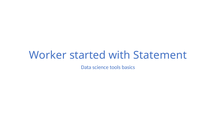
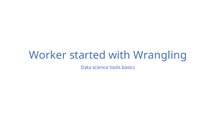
Statement: Statement -> Wrangling (160, 55)
